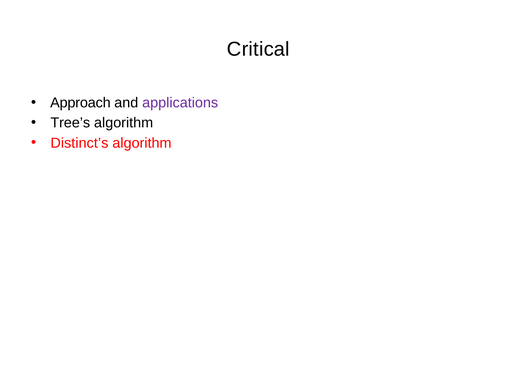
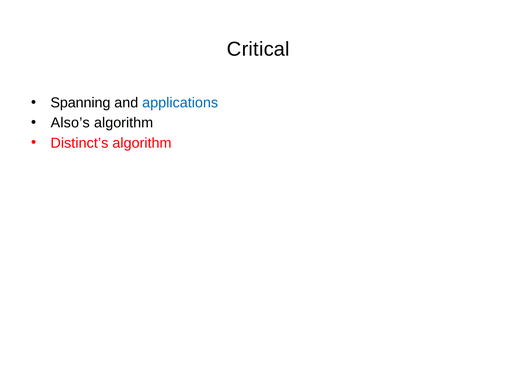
Approach: Approach -> Spanning (80, 103)
applications colour: purple -> blue (180, 103)
Tree’s: Tree’s -> Also’s (70, 123)
